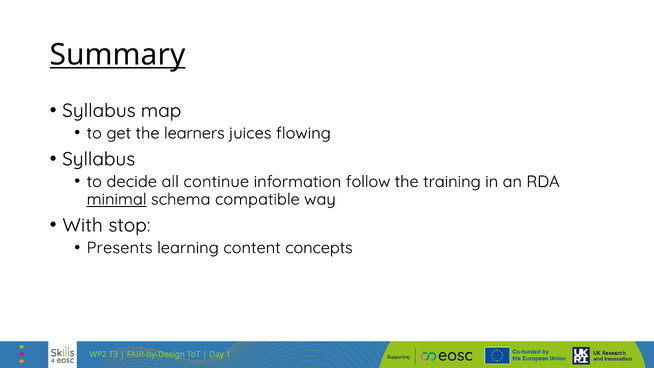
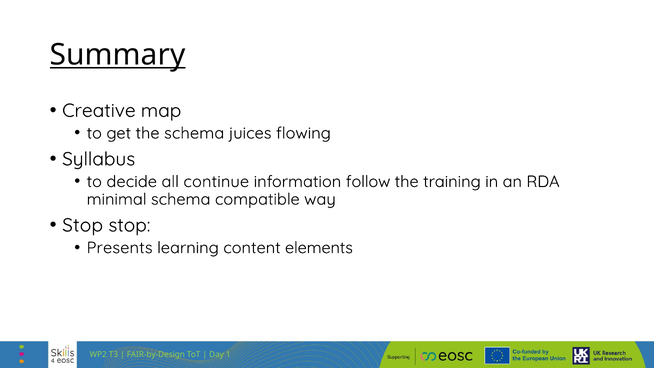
Syllabus: Syllabus -> Creative (99, 111)
the learners: learners -> schema (194, 133)
minimal underline: present -> none (117, 199)
With: With -> Stop (83, 225)
concepts: concepts -> elements (319, 248)
